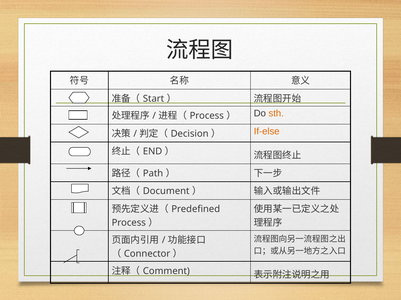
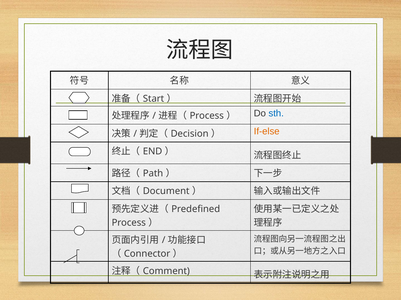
sth colour: orange -> blue (276, 114)
